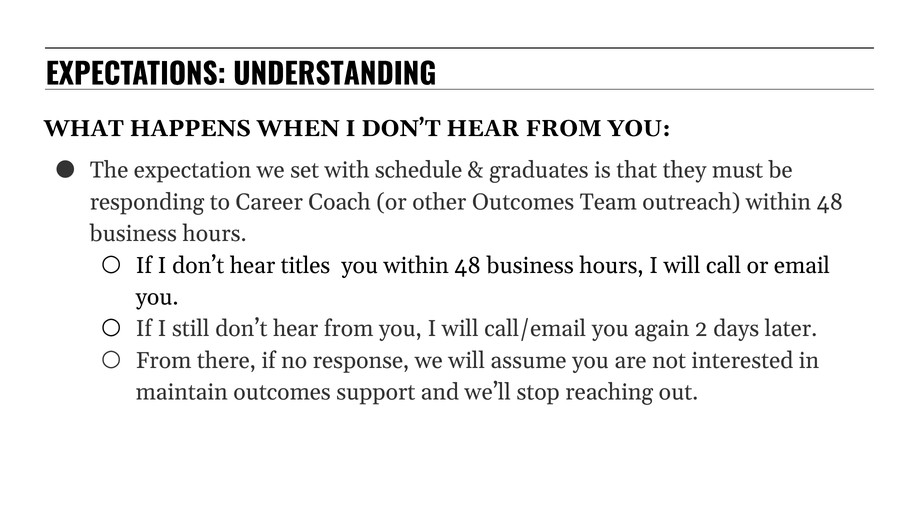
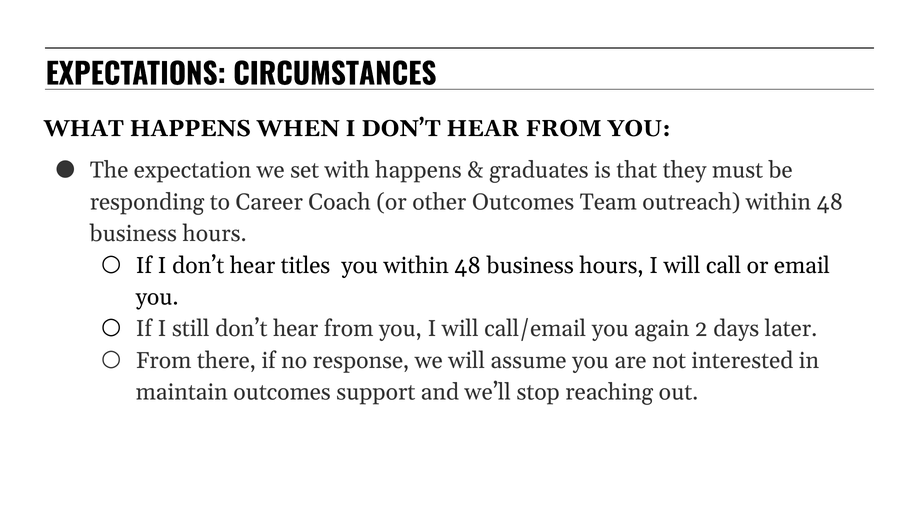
UNDERSTANDING: UNDERSTANDING -> CIRCUMSTANCES (335, 75)
with schedule: schedule -> happens (418, 170)
